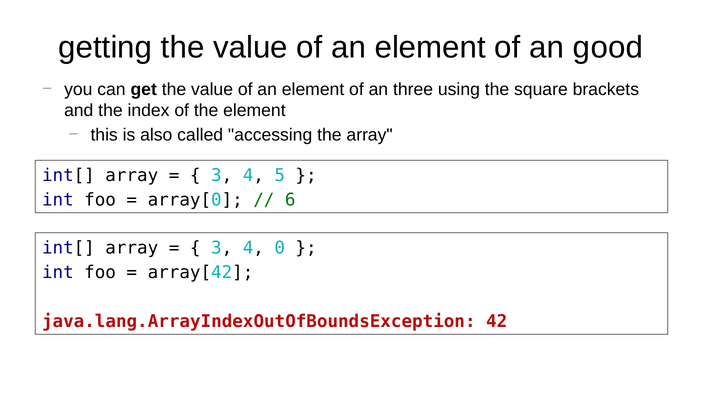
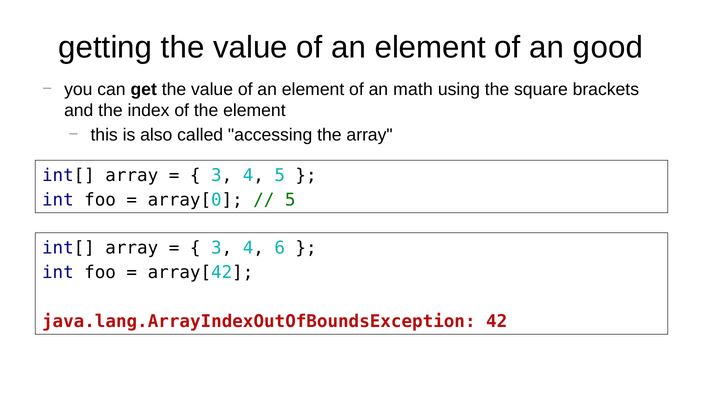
three: three -> math (413, 89)
6: 6 -> 5 (290, 200)
0: 0 -> 6 (280, 248)
